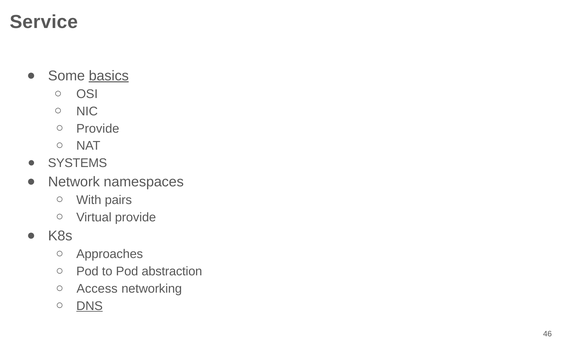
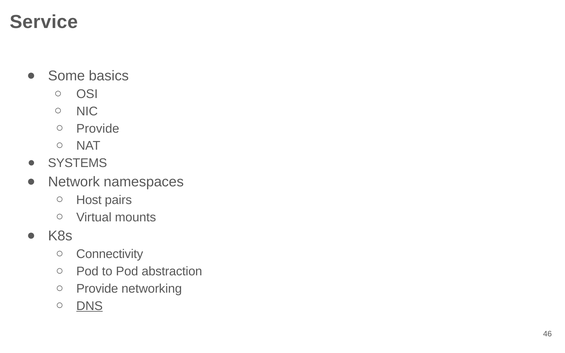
basics underline: present -> none (109, 76)
With: With -> Host (89, 200)
Virtual provide: provide -> mounts (135, 217)
Approaches: Approaches -> Connectivity (110, 254)
Access: Access -> Provide (97, 289)
